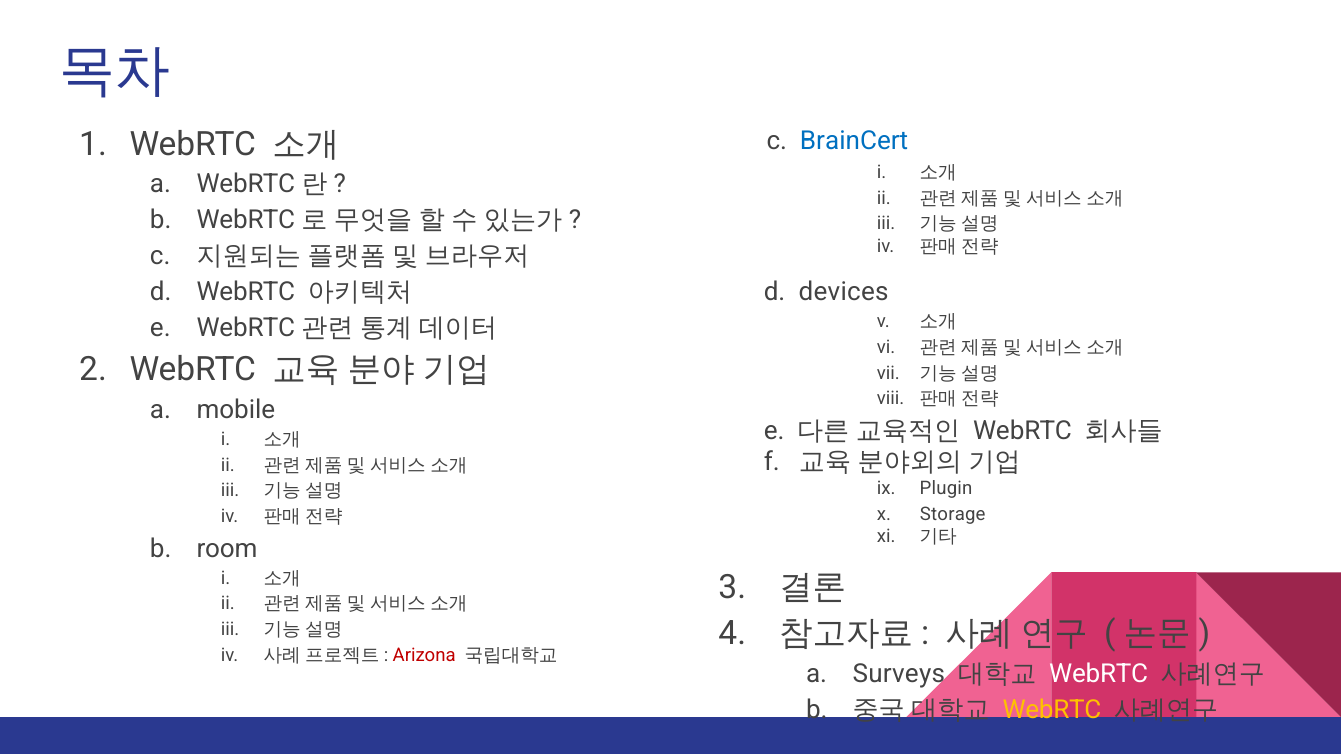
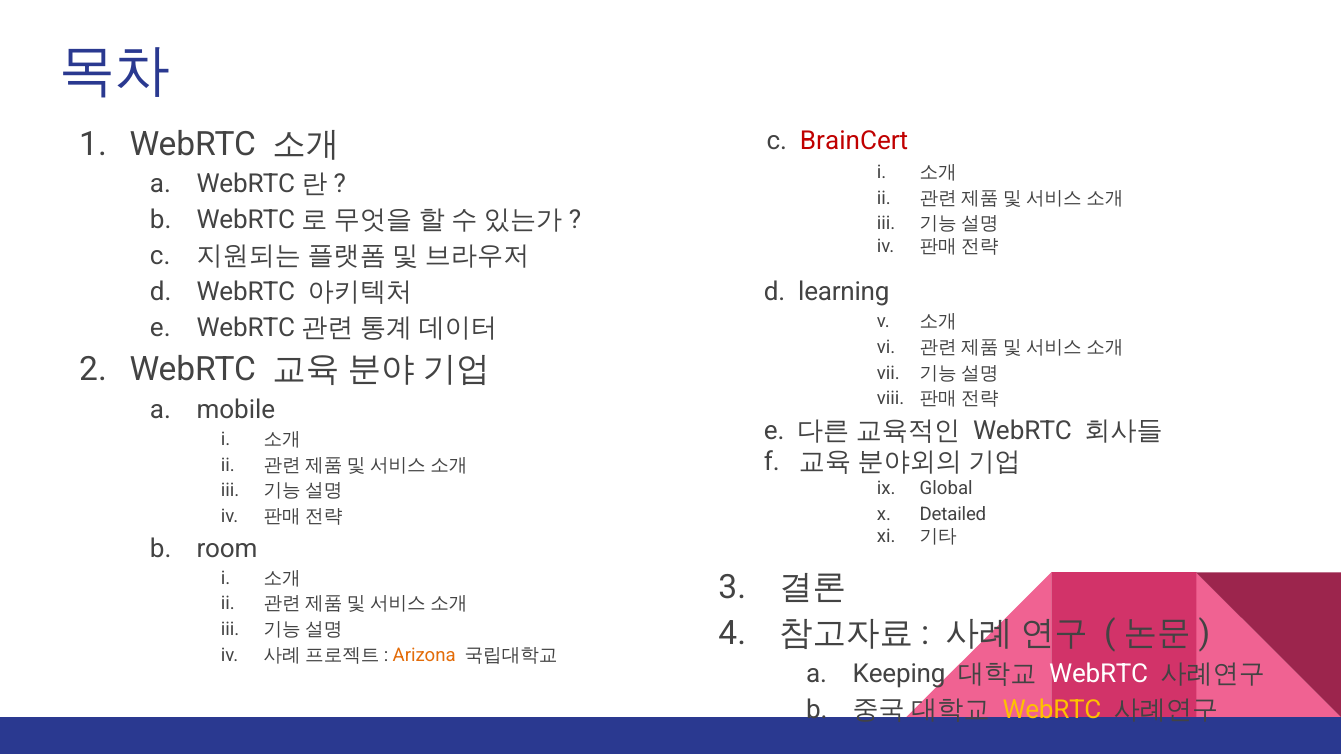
BrainCert colour: blue -> red (854, 141)
devices: devices -> learning (844, 292)
Plugin: Plugin -> Global (946, 489)
Storage: Storage -> Detailed (953, 514)
Arizona colour: red -> orange (424, 656)
Surveys: Surveys -> Keeping (899, 674)
